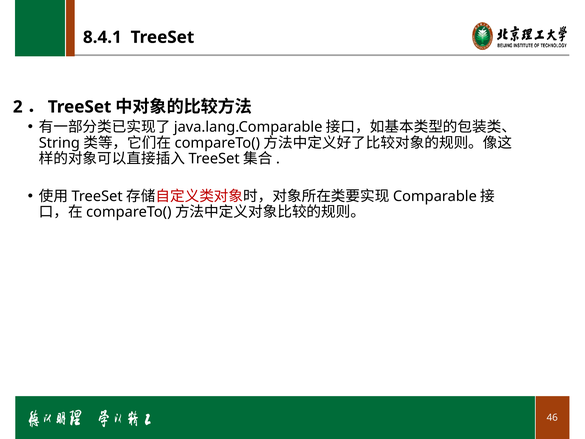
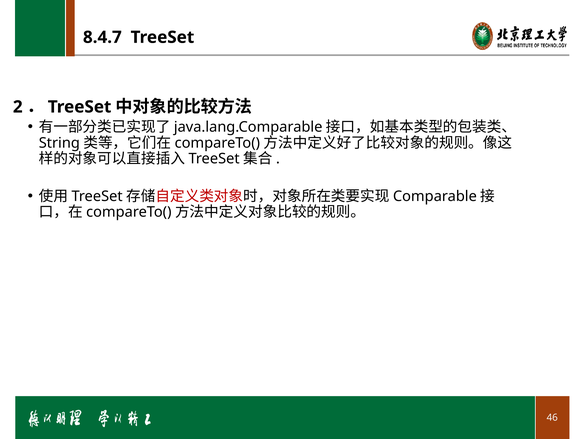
8.4.1: 8.4.1 -> 8.4.7 (102, 37)
